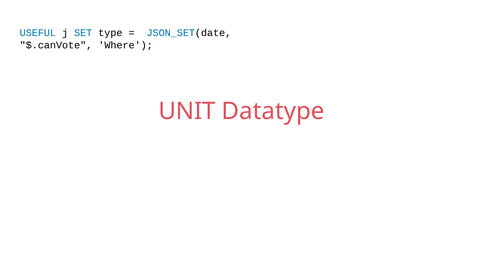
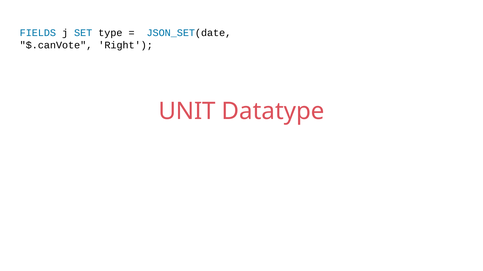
USEFUL: USEFUL -> FIELDS (38, 33)
Where: Where -> Right (126, 45)
